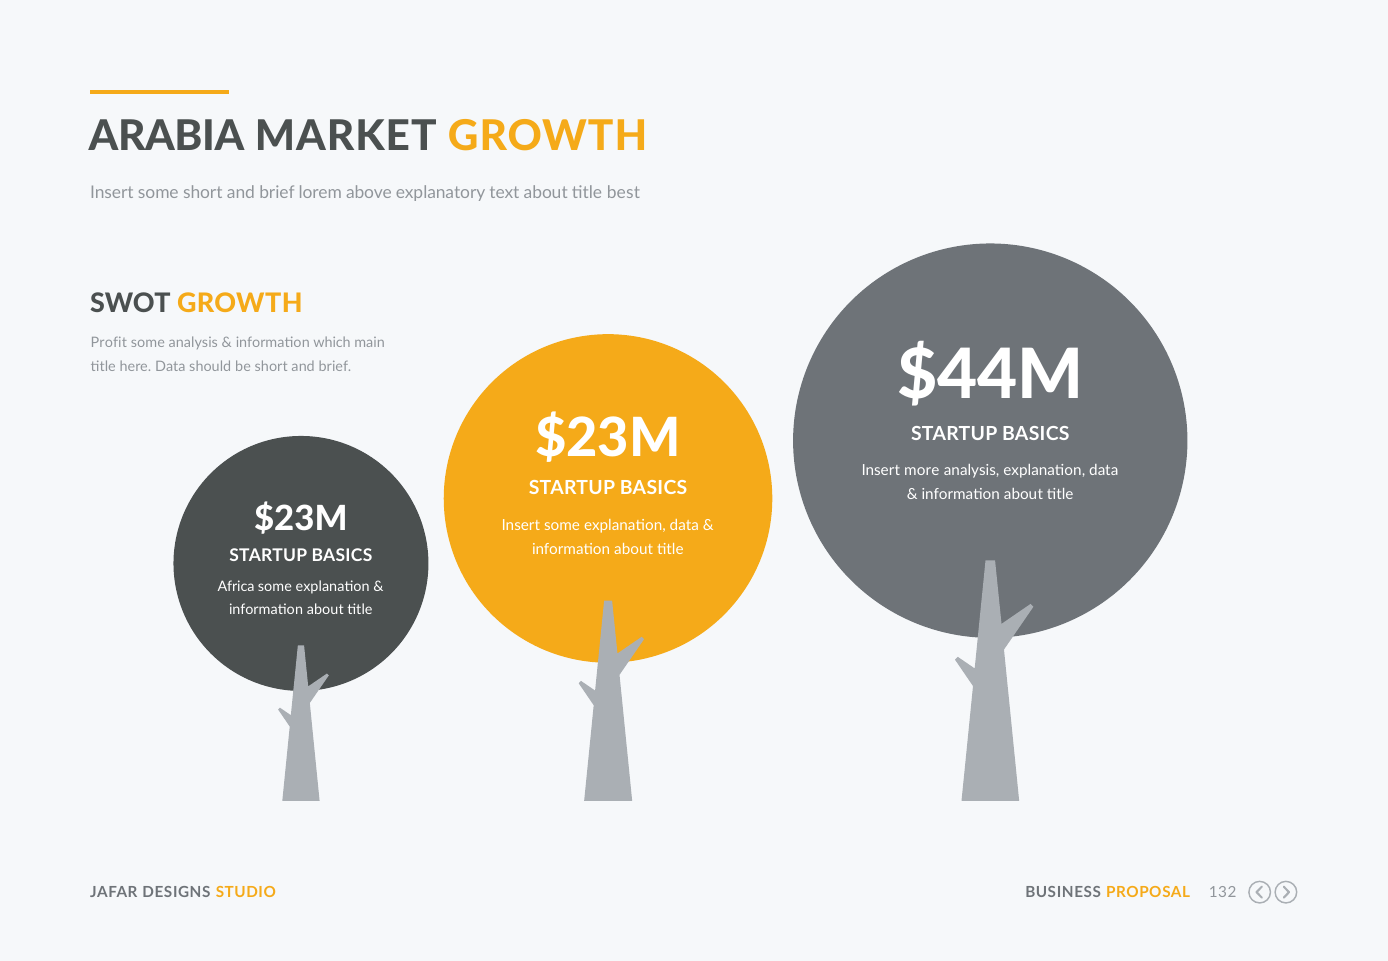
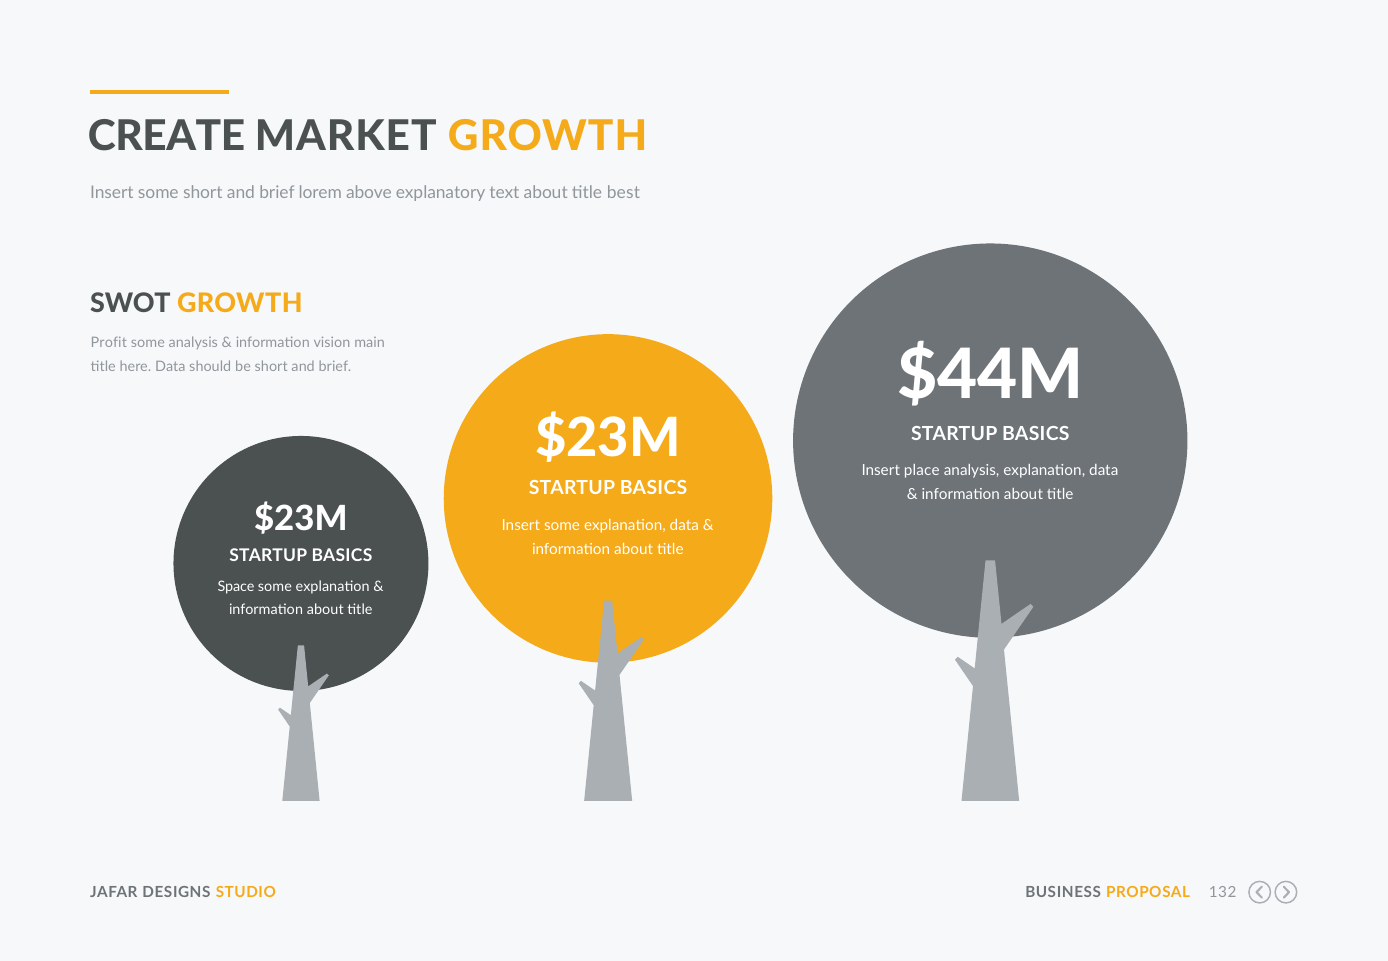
ARABIA: ARABIA -> CREATE (167, 136)
which: which -> vision (332, 342)
more: more -> place (922, 470)
Africa: Africa -> Space (236, 587)
